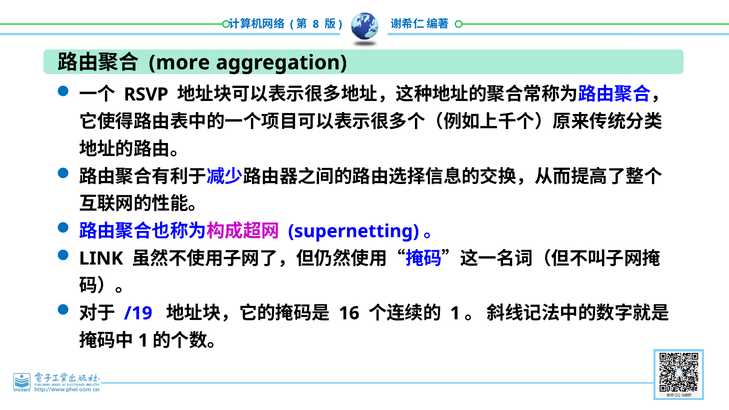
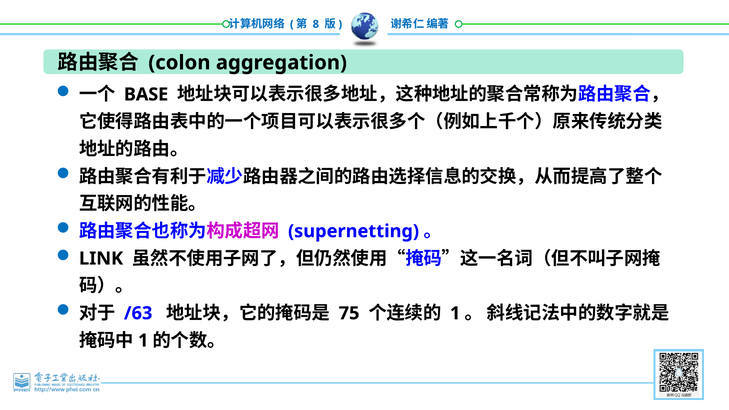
more: more -> colon (179, 63)
RSVP: RSVP -> BASE (146, 94)
/19: /19 -> /63 (138, 313)
16: 16 -> 75 (349, 313)
